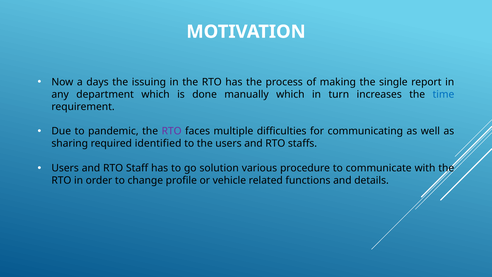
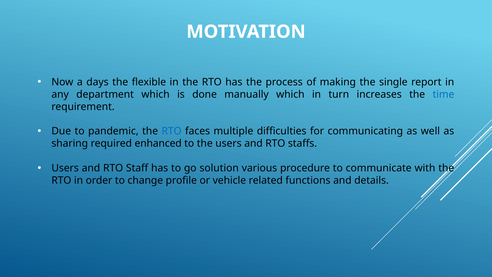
issuing: issuing -> flexible (149, 82)
RTO colour: purple -> blue (172, 131)
identified: identified -> enhanced (158, 143)
